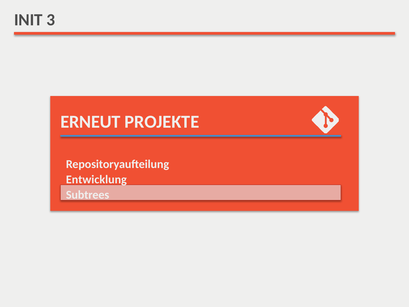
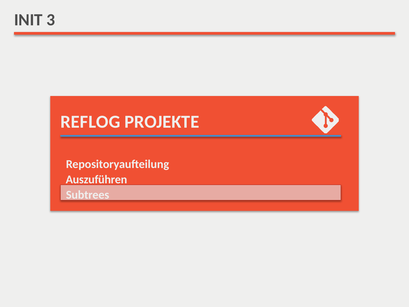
ERNEUT: ERNEUT -> REFLOG (90, 122)
Entwicklung: Entwicklung -> Auszuführen (96, 179)
